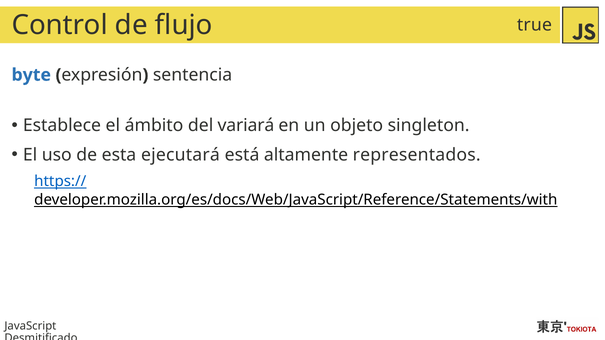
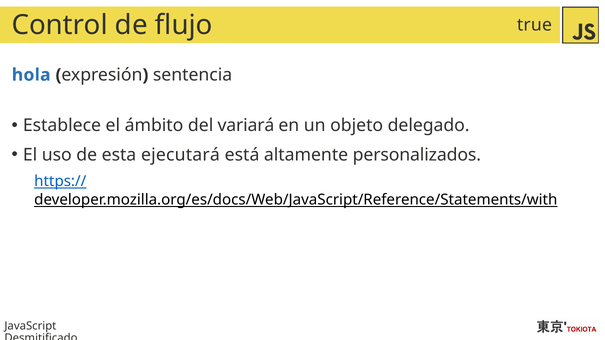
byte: byte -> hola (31, 75)
singleton: singleton -> delegado (429, 126)
representados: representados -> personalizados (417, 155)
